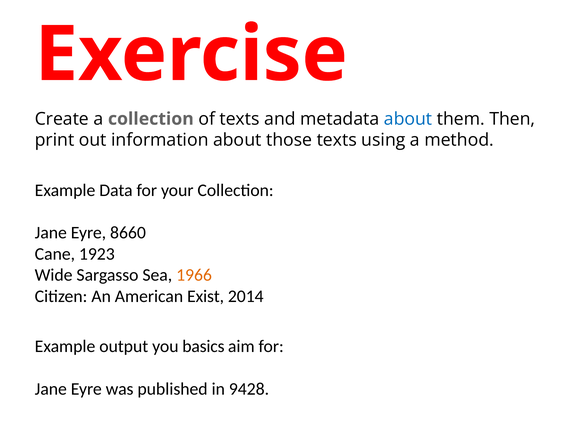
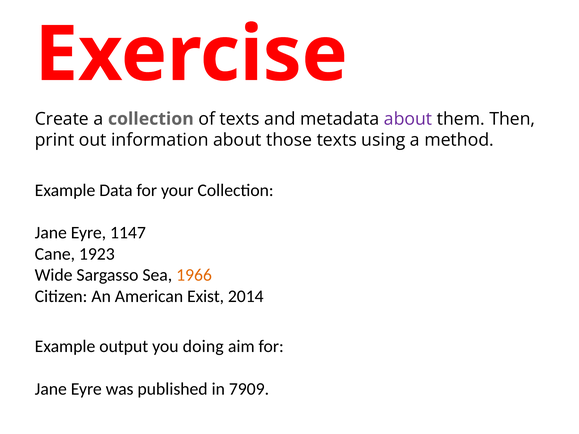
about colour: blue -> purple (408, 119)
8660: 8660 -> 1147 (128, 233)
basics: basics -> doing (203, 347)
9428: 9428 -> 7909 (249, 389)
